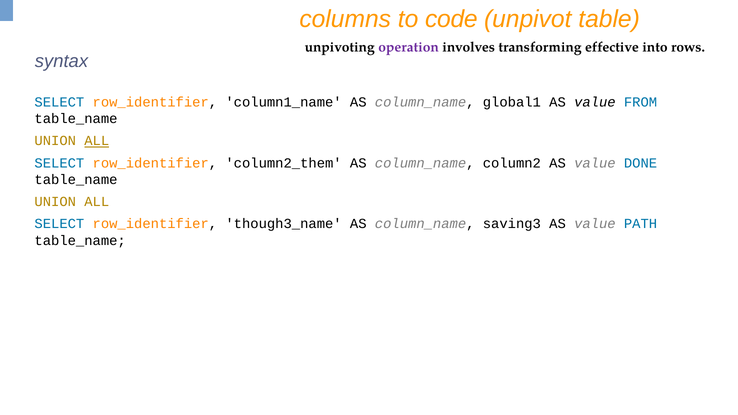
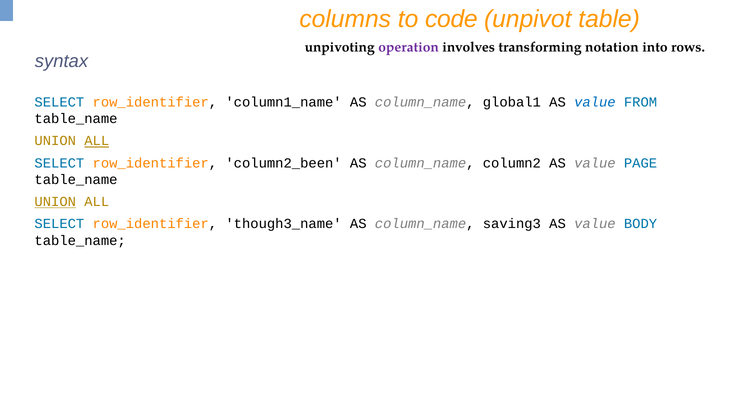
effective: effective -> notation (612, 47)
value colour: black -> blue (595, 102)
column2_them: column2_them -> column2_been (284, 163)
DONE: DONE -> PAGE (641, 163)
UNION underline: none -> present (55, 202)
PATH: PATH -> BODY (641, 224)
